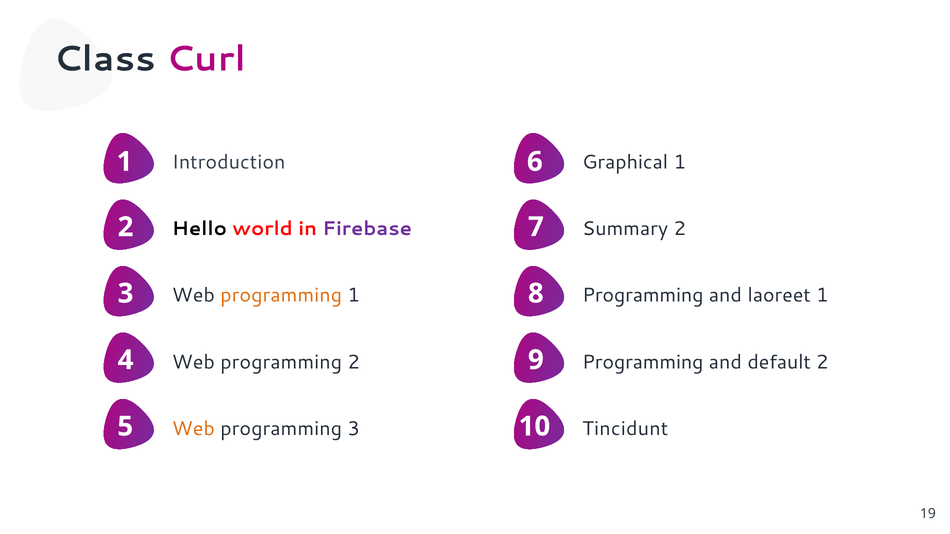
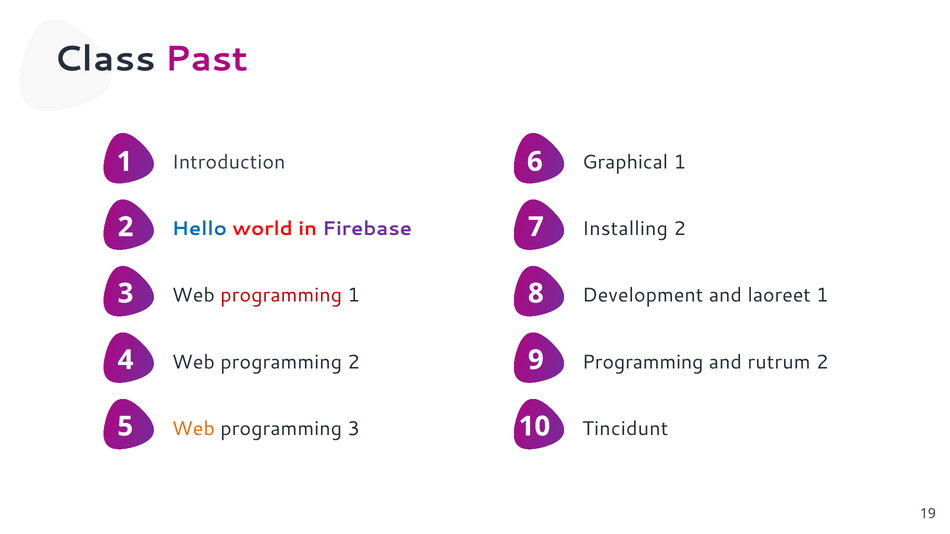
Curl: Curl -> Past (206, 59)
Hello colour: black -> blue (199, 229)
Summary: Summary -> Installing (625, 229)
programming colour: orange -> red (281, 296)
Programming: Programming -> Development (643, 296)
default: default -> rutrum (779, 362)
